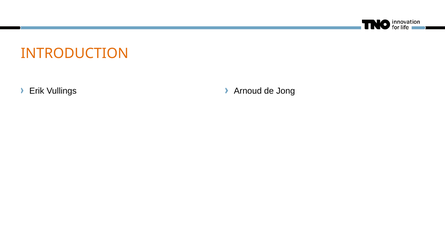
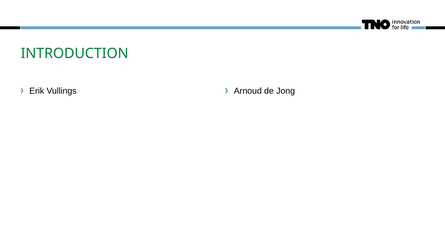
INTRODUCTION colour: orange -> green (75, 53)
